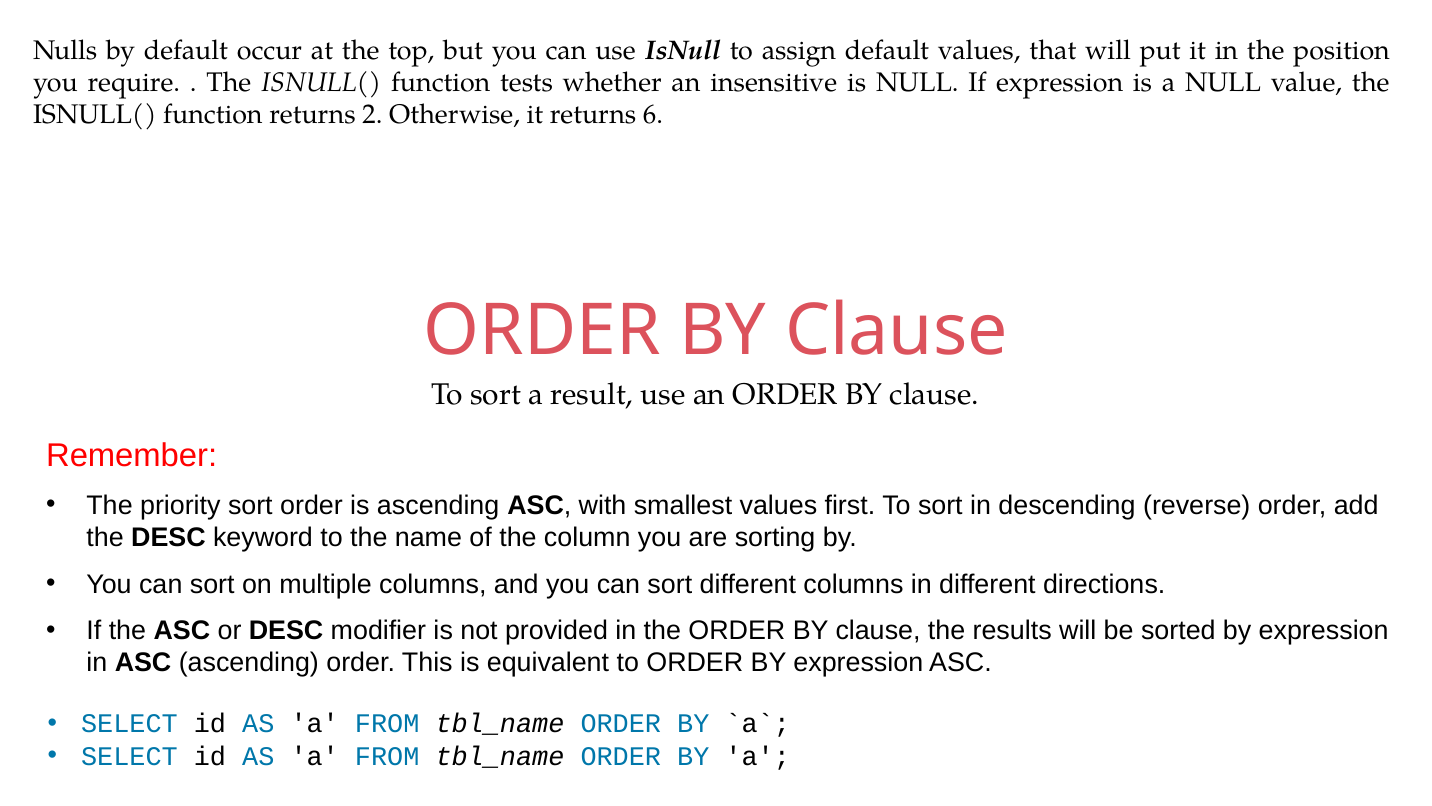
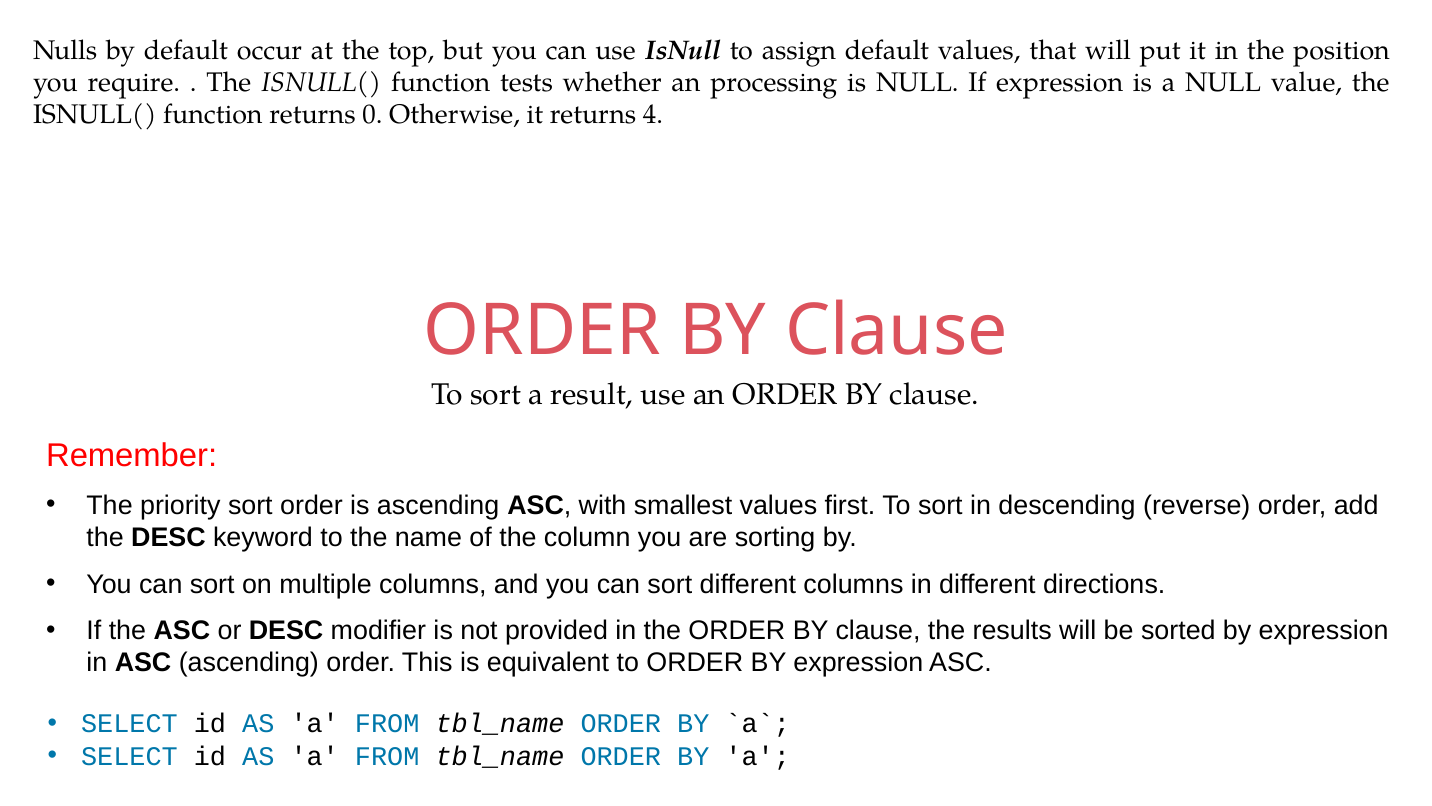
insensitive: insensitive -> processing (774, 82)
2: 2 -> 0 (372, 115)
6: 6 -> 4 (653, 115)
